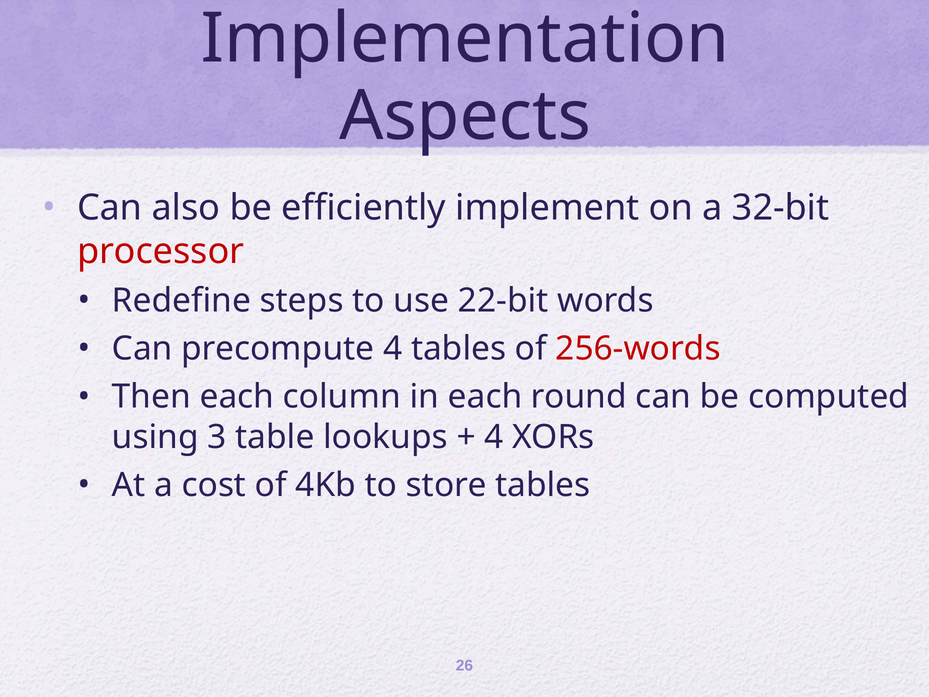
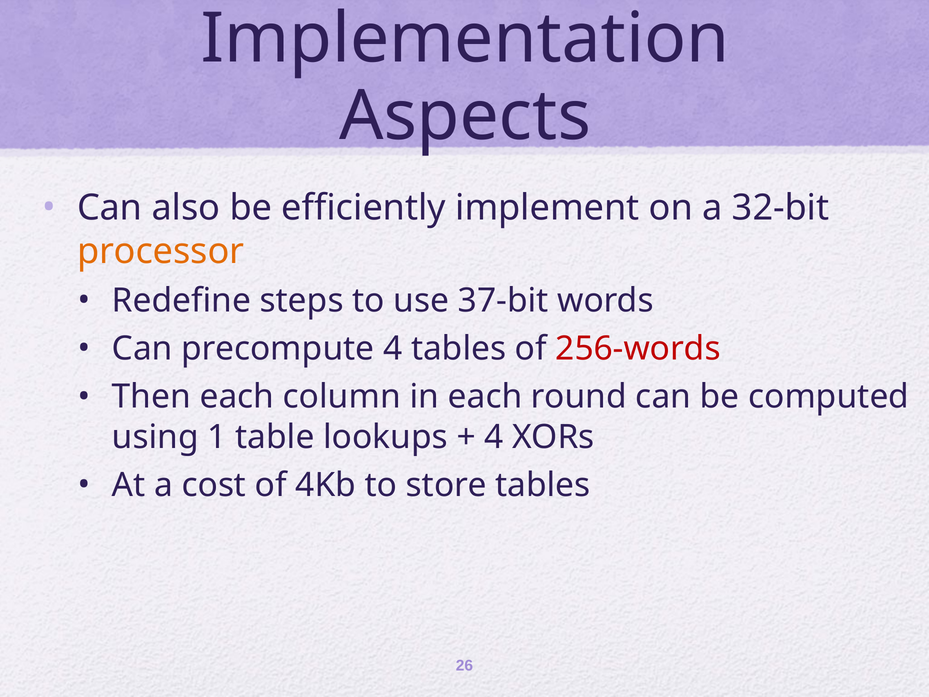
processor colour: red -> orange (161, 251)
22-bit: 22-bit -> 37-bit (503, 301)
3: 3 -> 1 (217, 437)
